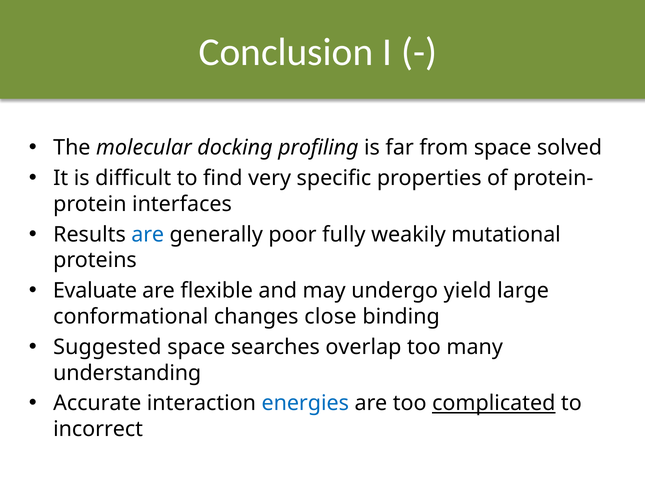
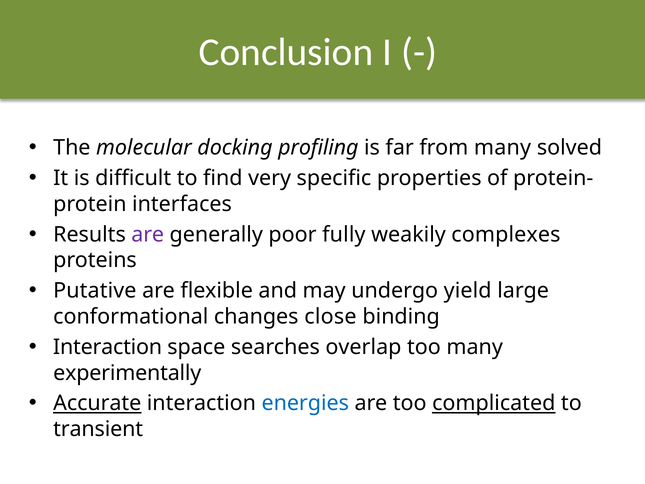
from space: space -> many (502, 148)
are colour: blue -> purple (148, 234)
mutational: mutational -> complexes (506, 234)
Evaluate: Evaluate -> Putative (95, 291)
Suggested: Suggested -> Interaction (108, 347)
understanding: understanding -> experimentally (127, 373)
Accurate underline: none -> present (97, 403)
incorrect: incorrect -> transient (98, 429)
